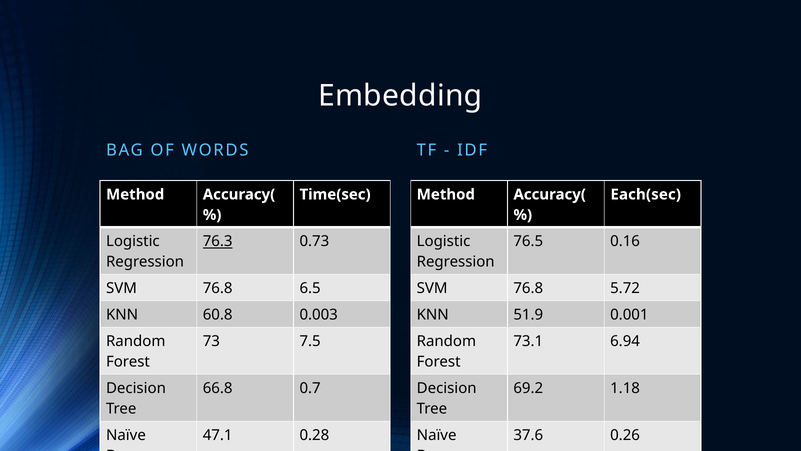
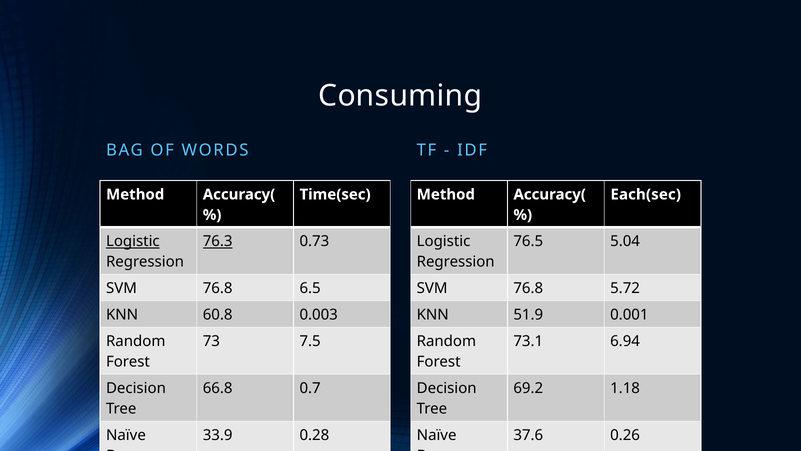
Embedding: Embedding -> Consuming (400, 96)
Logistic underline: none -> present (133, 241)
0.16: 0.16 -> 5.04 (625, 241)
47.1: 47.1 -> 33.9 (218, 435)
